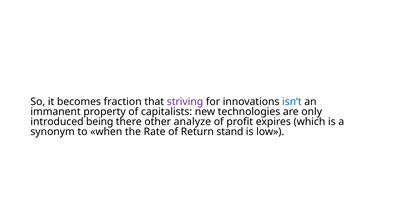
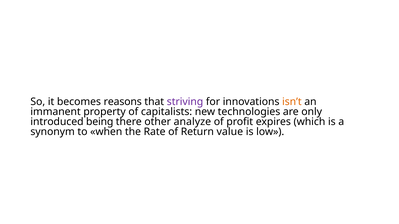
fraction: fraction -> reasons (123, 102)
isn’t colour: blue -> orange (292, 102)
stand: stand -> value (230, 132)
